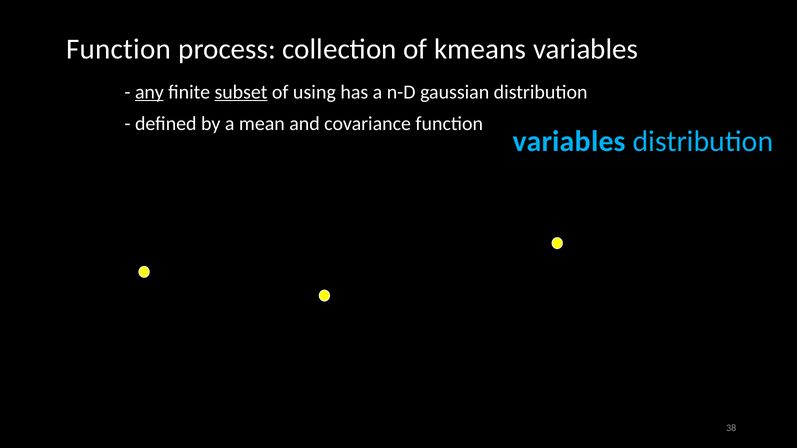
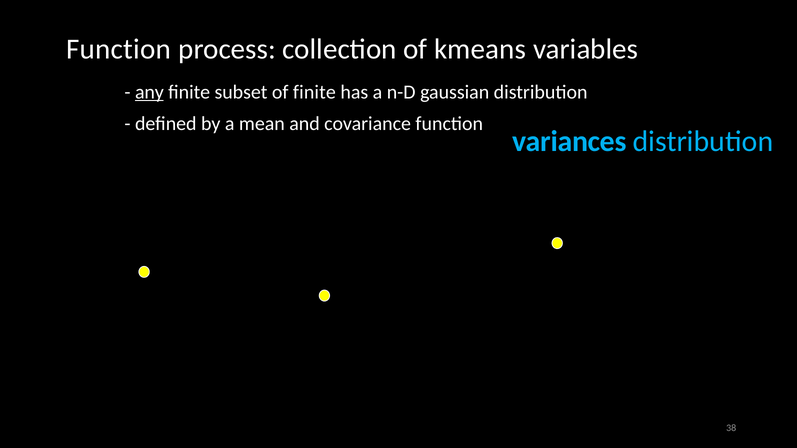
subset underline: present -> none (241, 92)
of using: using -> finite (314, 92)
variables: variables -> variances (569, 142)
